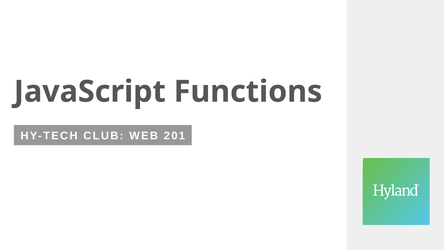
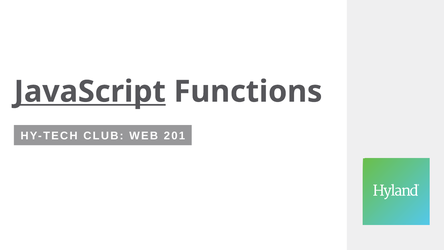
JavaScript underline: none -> present (90, 92)
